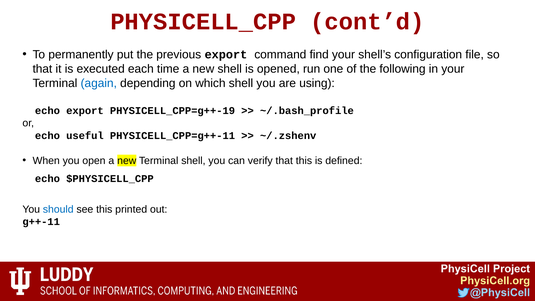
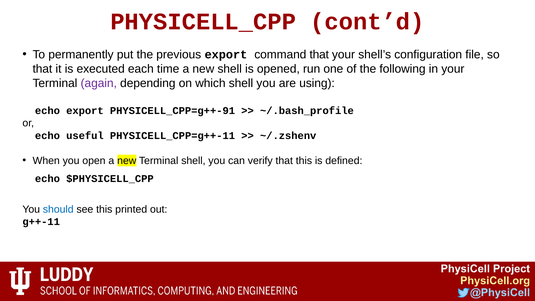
command find: find -> that (319, 55)
again colour: blue -> purple (99, 83)
PHYSICELL_CPP=g++-19: PHYSICELL_CPP=g++-19 -> PHYSICELL_CPP=g++-91 (172, 111)
